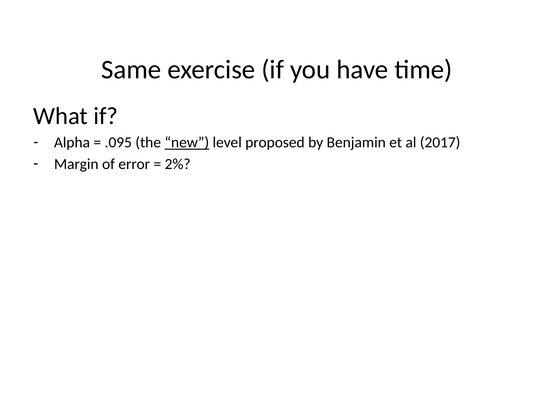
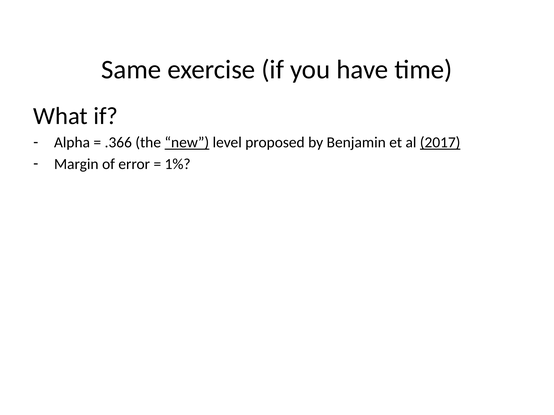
.095: .095 -> .366 (118, 143)
2017 underline: none -> present (440, 143)
2%: 2% -> 1% (178, 164)
